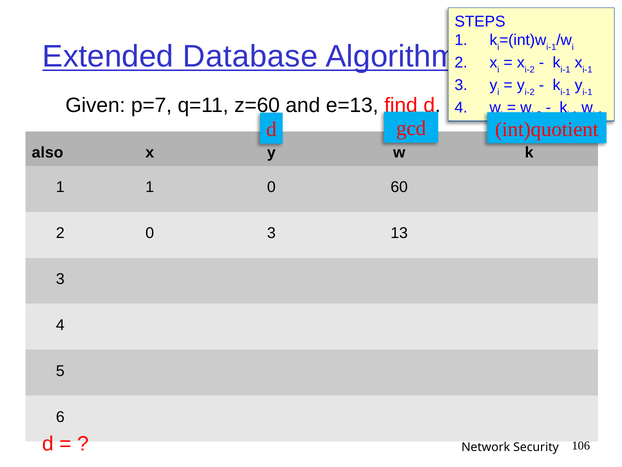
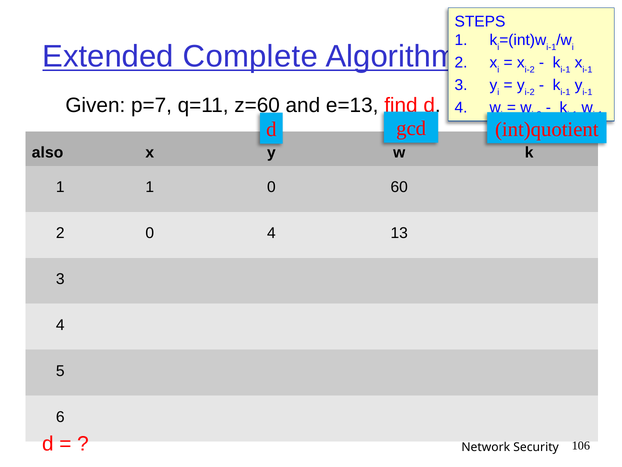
Database: Database -> Complete (250, 57)
0 3: 3 -> 4 (271, 233)
